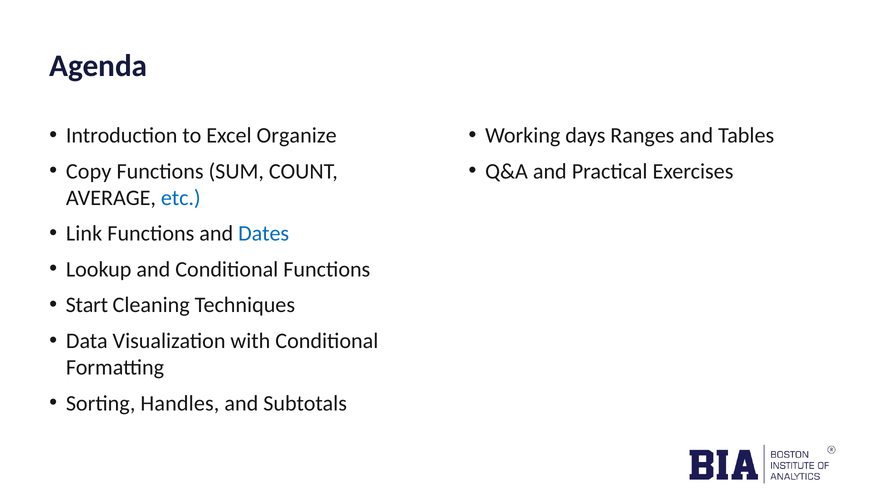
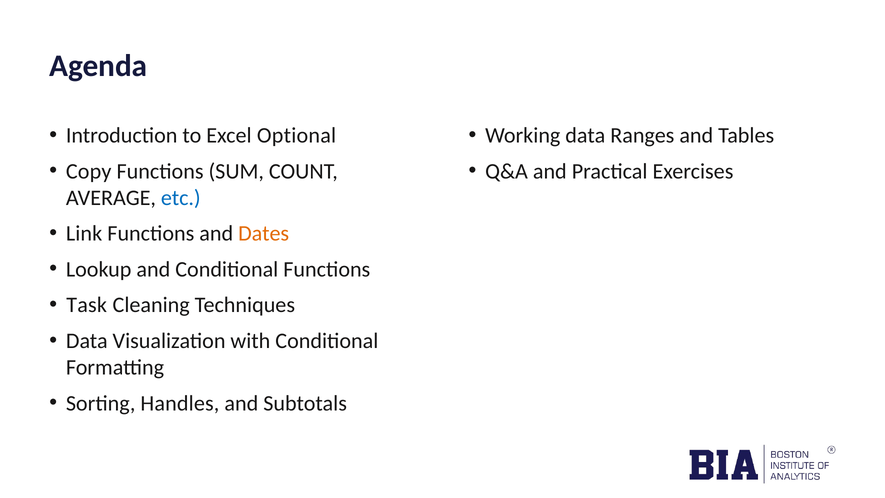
Organize: Organize -> Optional (297, 135)
Working days: days -> data (585, 135)
Dates colour: blue -> orange (264, 233)
Start: Start -> Task (87, 305)
